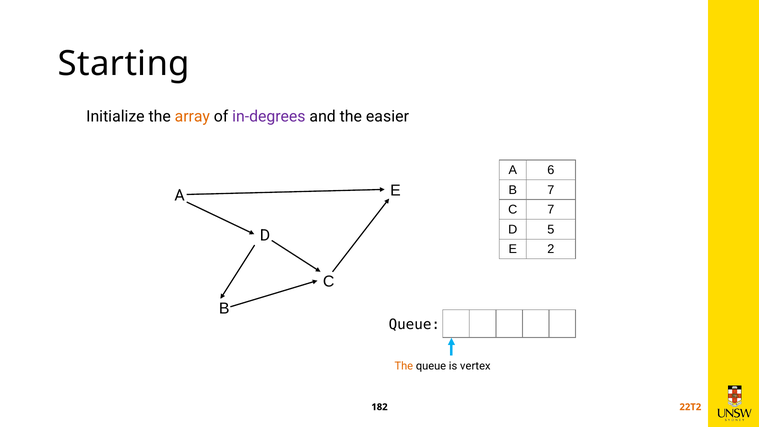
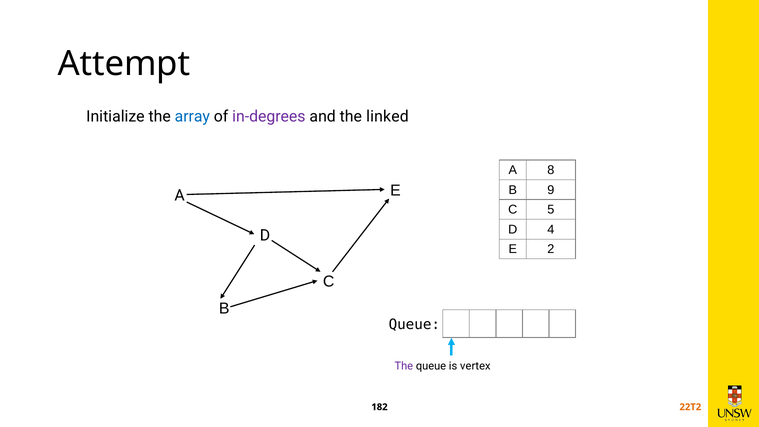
Starting: Starting -> Attempt (124, 64)
array colour: orange -> blue (192, 117)
easier: easier -> linked (387, 117)
6: 6 -> 8 (551, 170)
B 7: 7 -> 9 (551, 190)
C 7: 7 -> 5 (551, 210)
5: 5 -> 4 (551, 229)
The colour: orange -> purple (404, 366)
